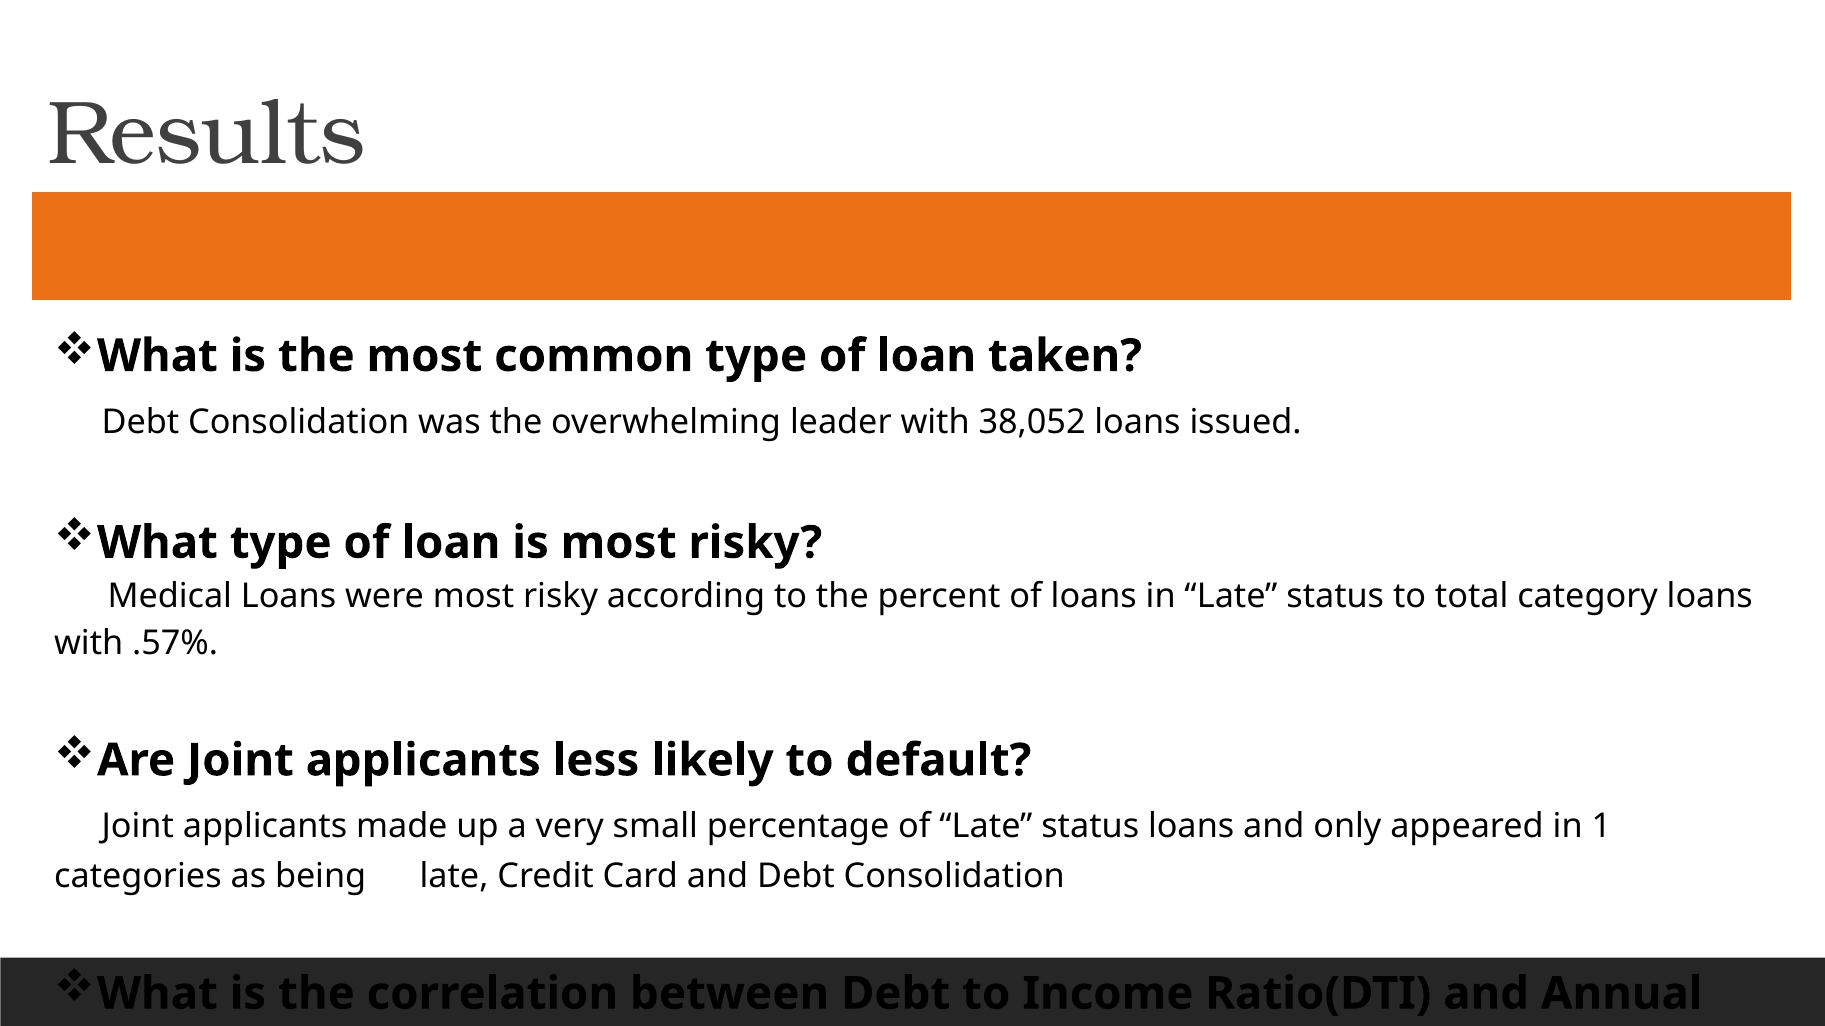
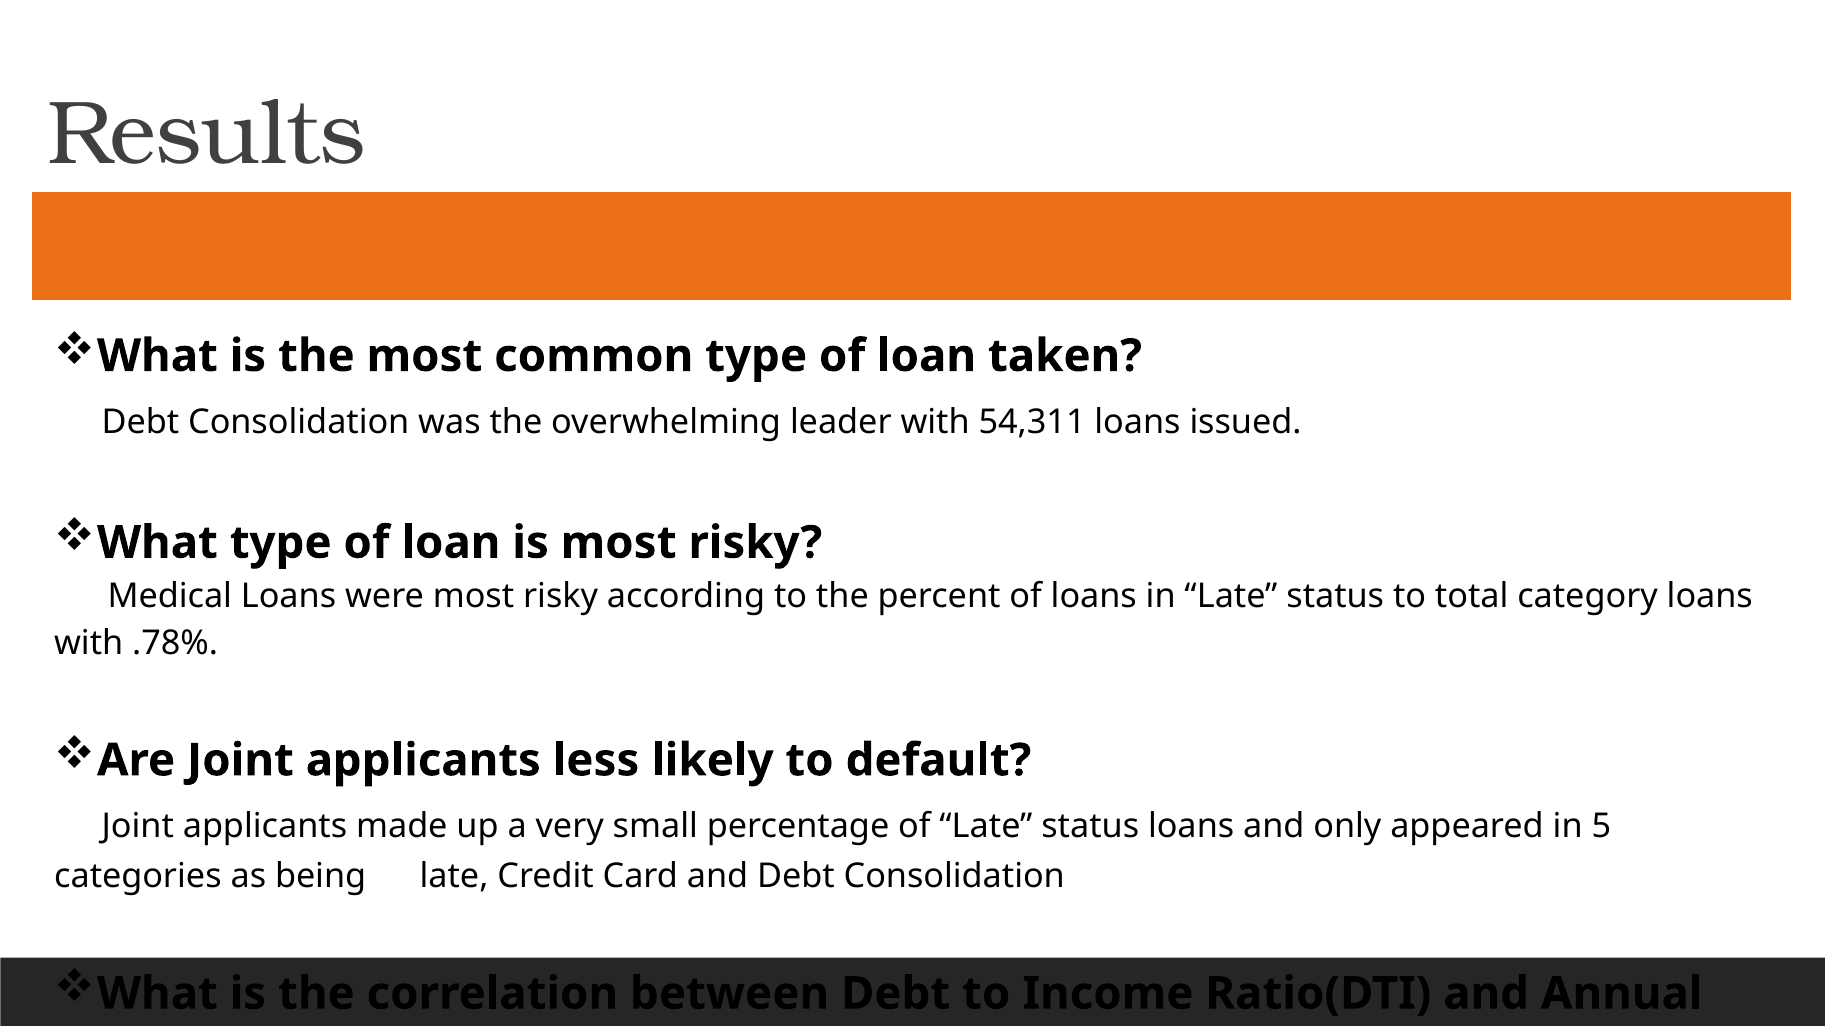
38,052: 38,052 -> 54,311 (1032, 422)
.57%: .57% -> .78% (175, 643)
1: 1 -> 5 (1601, 827)
